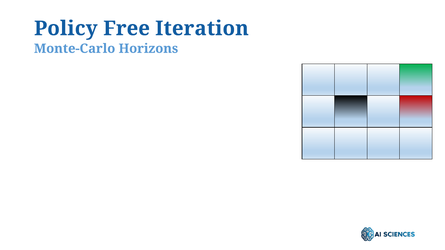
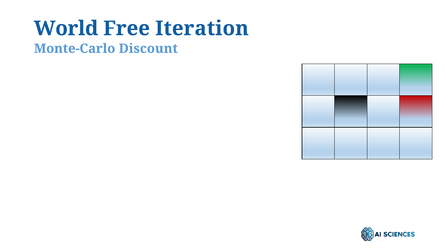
Policy: Policy -> World (66, 28)
Horizons: Horizons -> Discount (148, 49)
